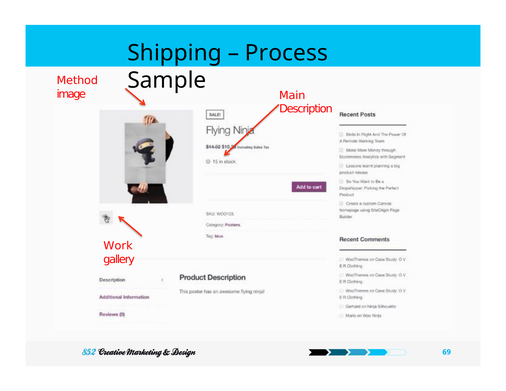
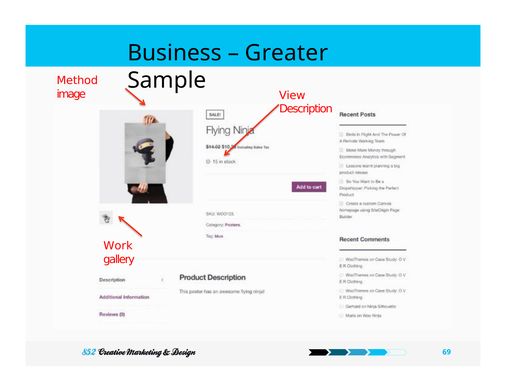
Shipping: Shipping -> Business (175, 53)
Process: Process -> Greater (287, 53)
Main: Main -> View (292, 95)
